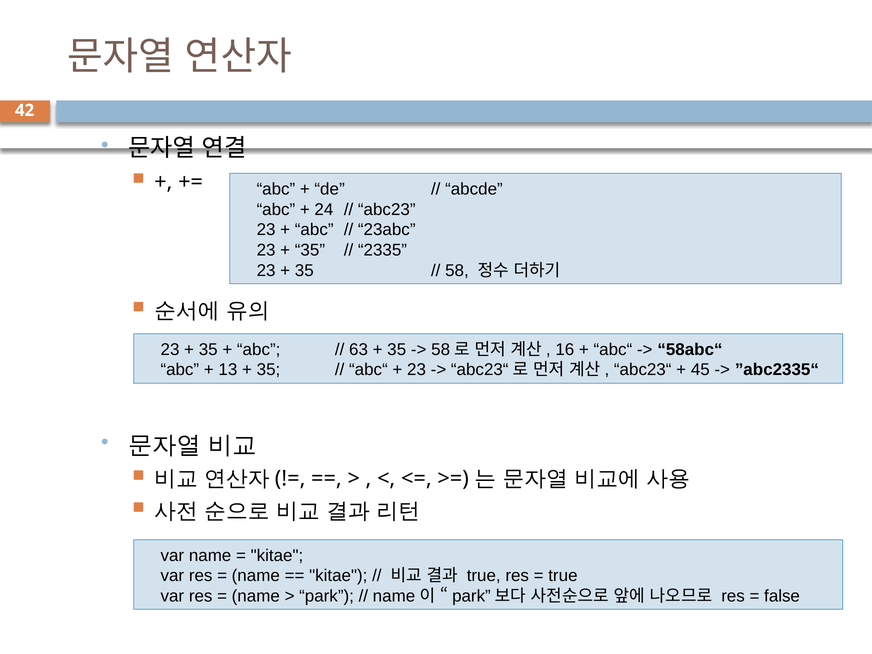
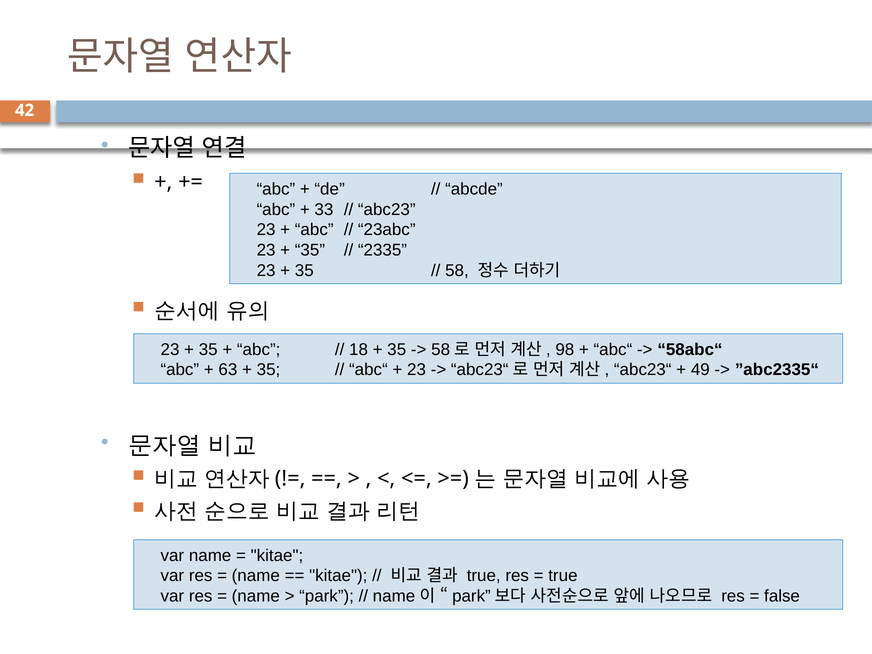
24: 24 -> 33 (324, 209)
63: 63 -> 18 (359, 349)
16: 16 -> 98 (565, 349)
13: 13 -> 63 (228, 370)
45: 45 -> 49 (700, 370)
